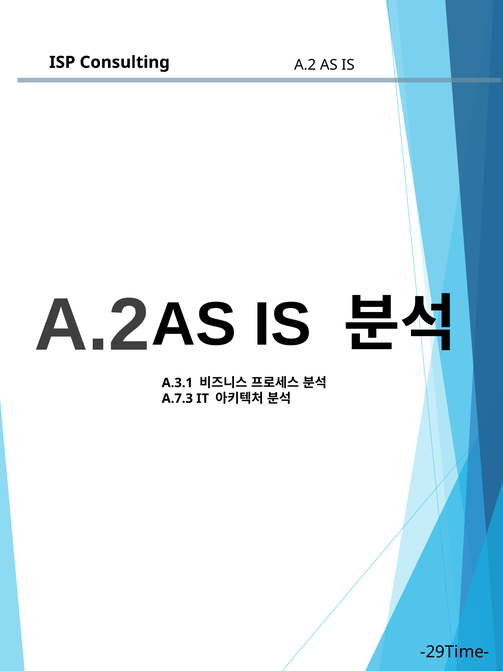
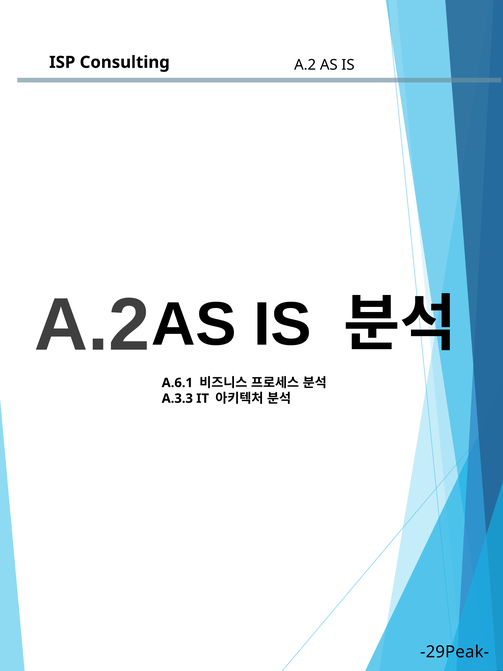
A.3.1: A.3.1 -> A.6.1 (177, 383)
A.7.3: A.7.3 -> A.3.3 (177, 398)
-29Time-: -29Time- -> -29Peak- (455, 652)
